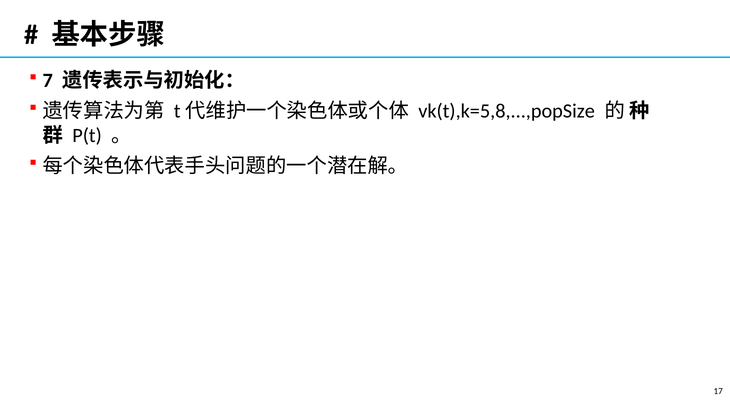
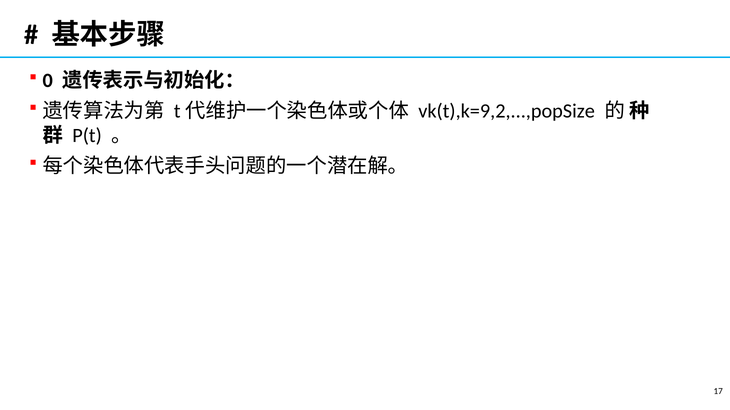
7: 7 -> 0 (48, 81)
vk(t),k=5,8,...,popSize: vk(t),k=5,8,...,popSize -> vk(t),k=9,2,...,popSize (507, 111)
